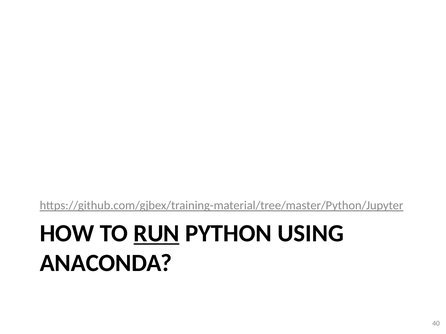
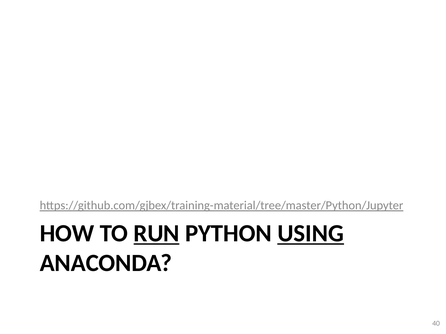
USING underline: none -> present (311, 234)
